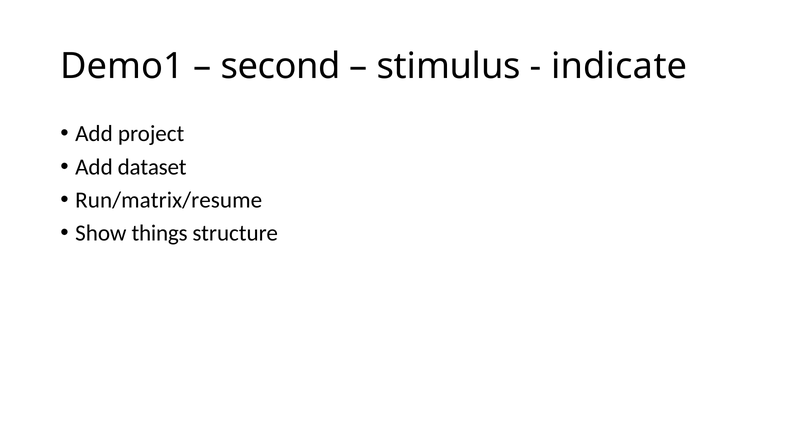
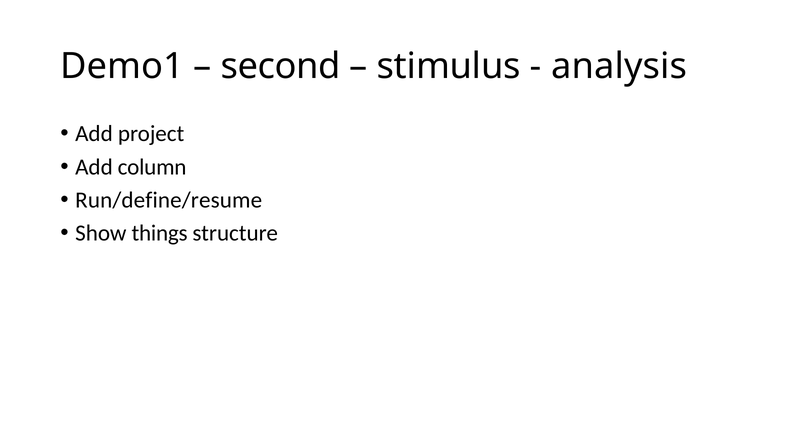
indicate: indicate -> analysis (619, 67)
dataset: dataset -> column (152, 167)
Run/matrix/resume: Run/matrix/resume -> Run/define/resume (169, 200)
